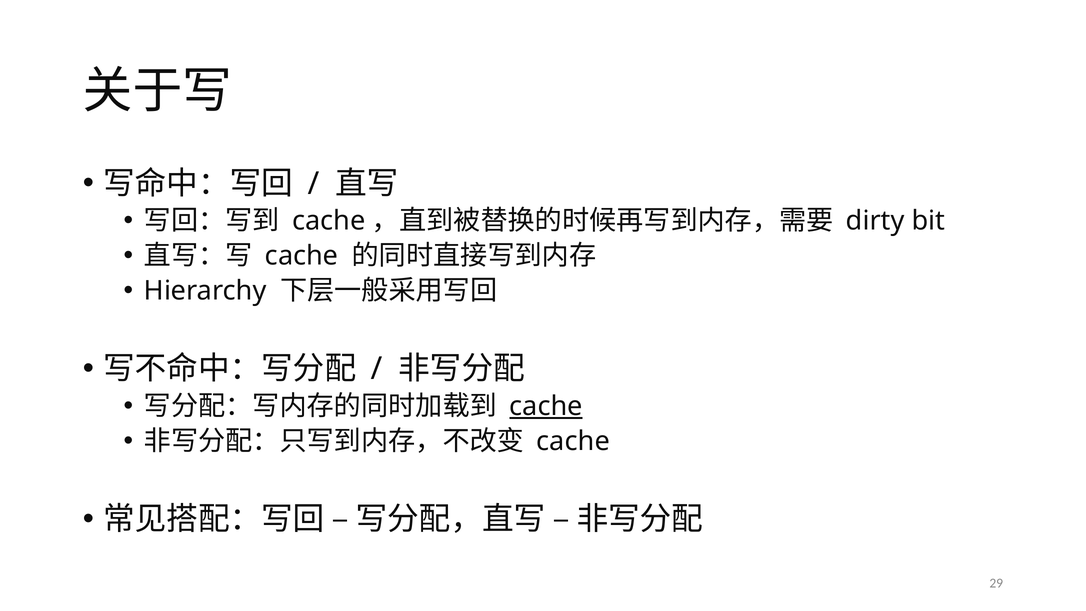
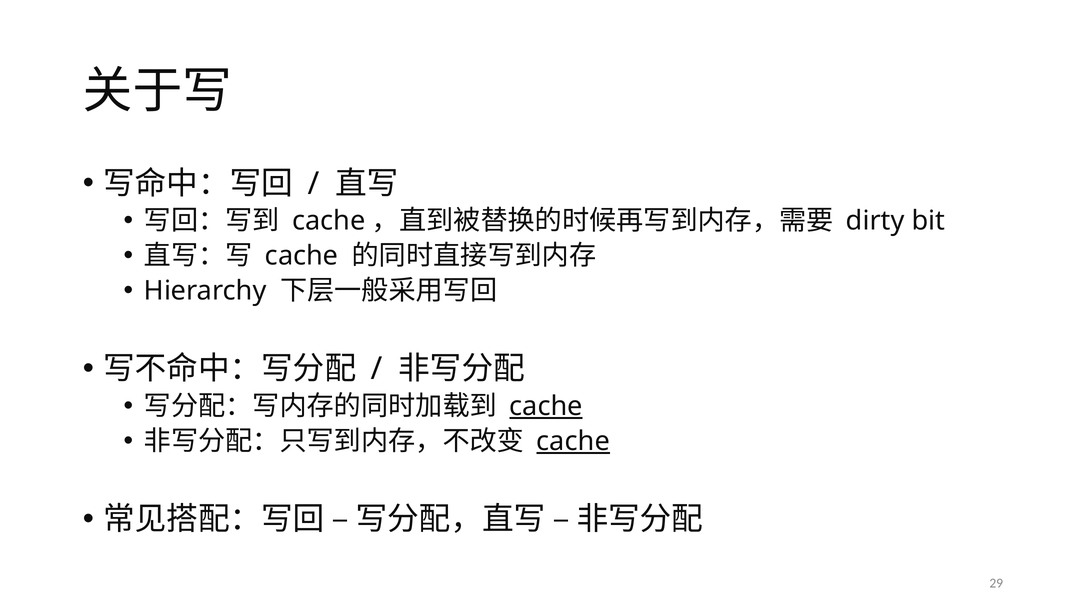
cache underline: none -> present (573, 441)
